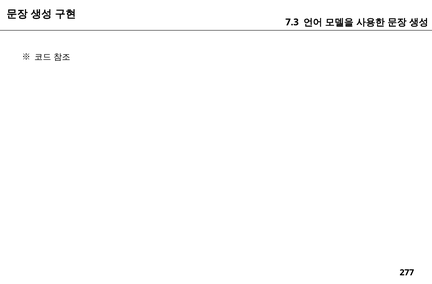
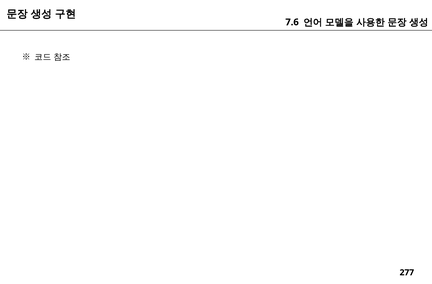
7.3: 7.3 -> 7.6 (292, 22)
